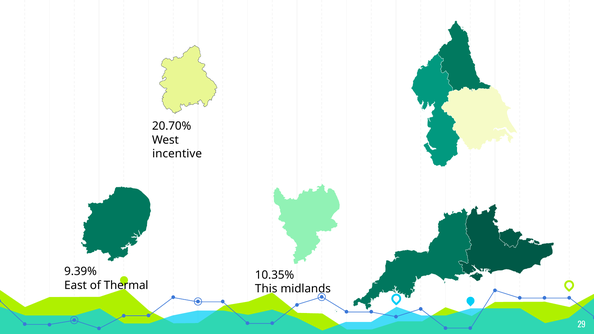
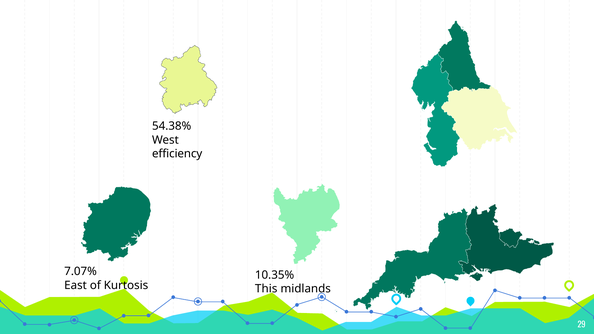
20.70%: 20.70% -> 54.38% (172, 126)
incentive: incentive -> efficiency (177, 154)
9.39%: 9.39% -> 7.07% (81, 272)
Thermal: Thermal -> Kurtosis (126, 285)
